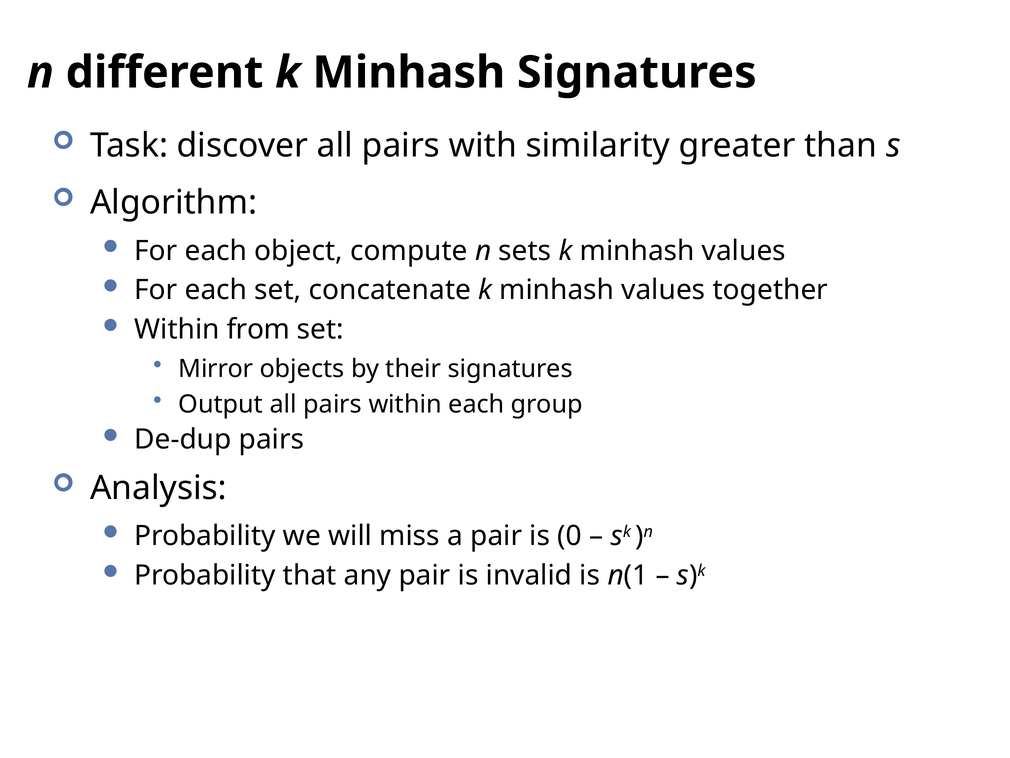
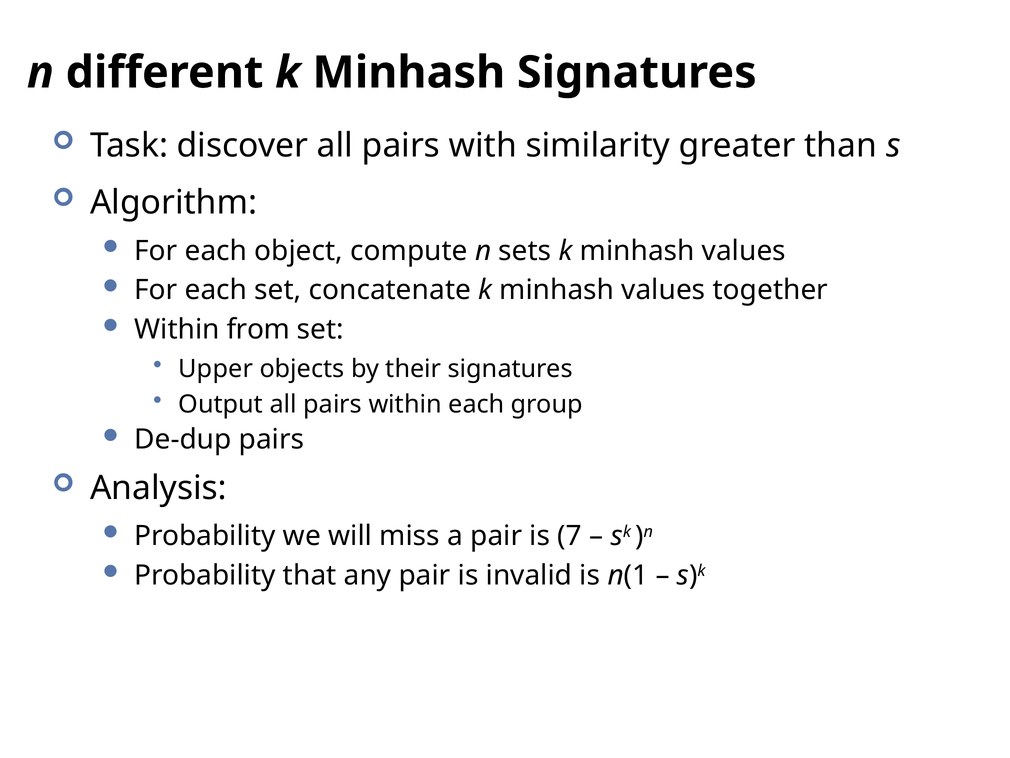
Mirror: Mirror -> Upper (216, 369)
0: 0 -> 7 (570, 536)
